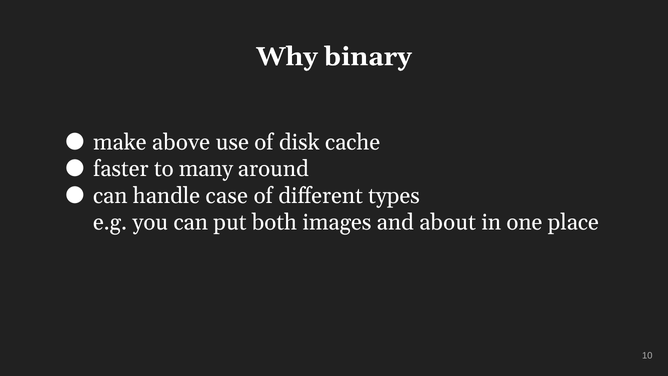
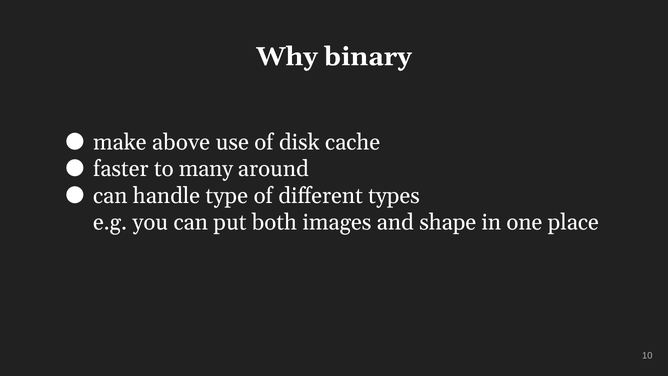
case: case -> type (227, 196)
about: about -> shape (448, 222)
